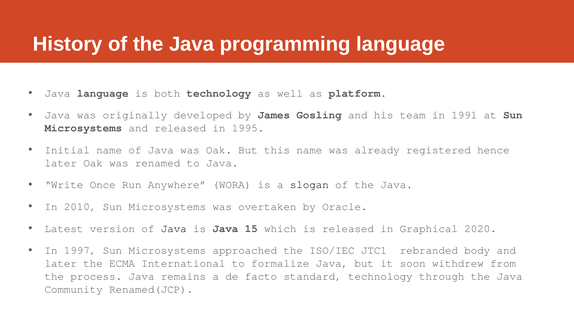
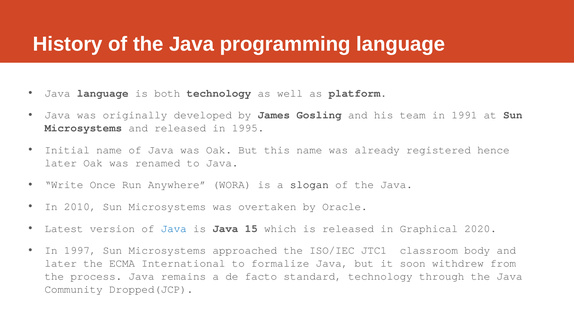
Java colour: black -> blue (174, 228)
rebranded: rebranded -> classroom (429, 250)
Renamed(JCP: Renamed(JCP -> Dropped(JCP (151, 289)
